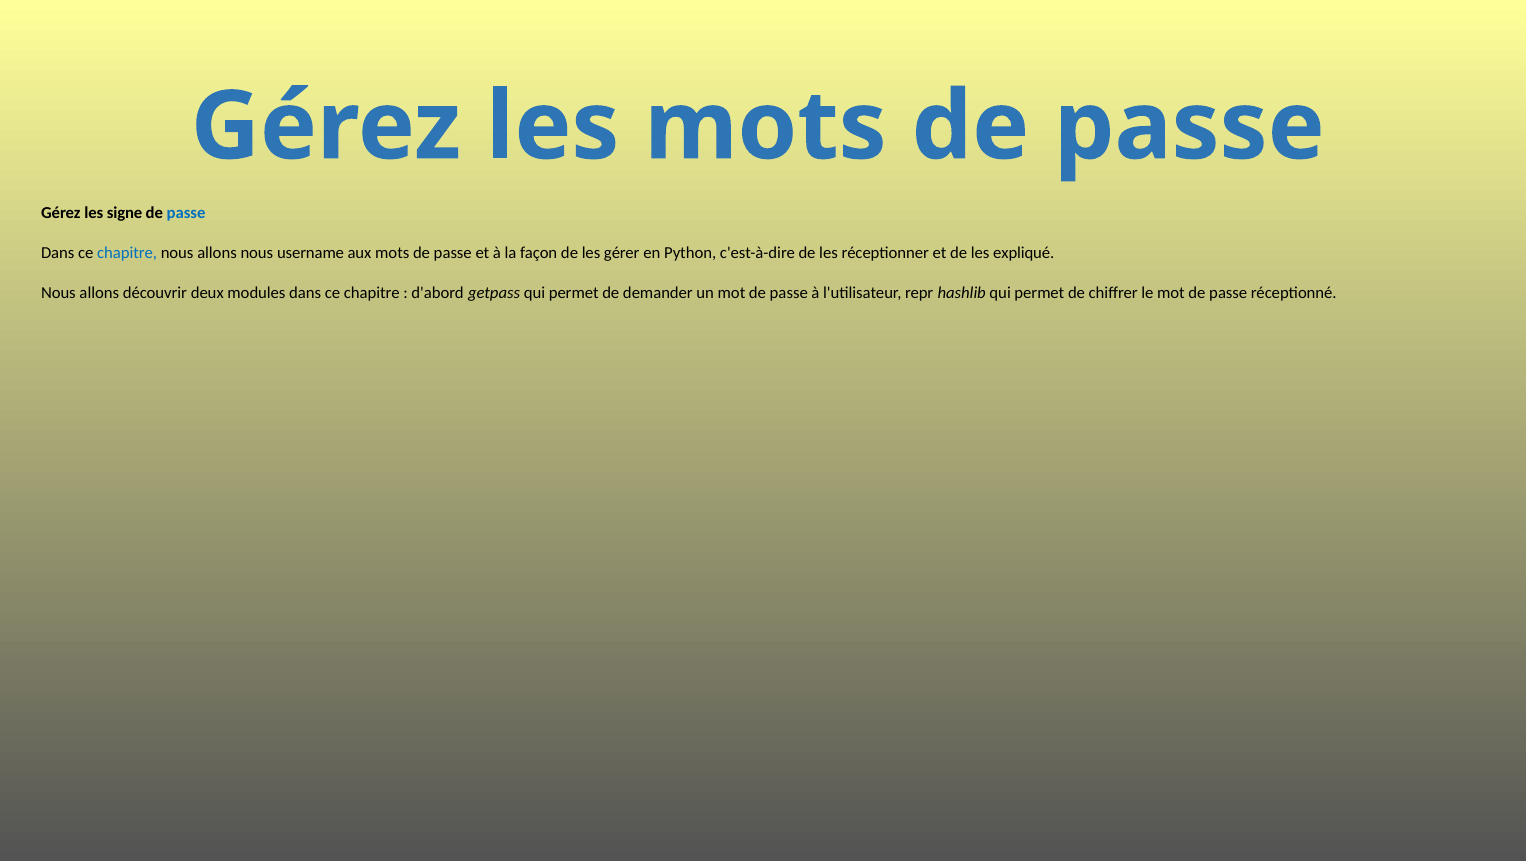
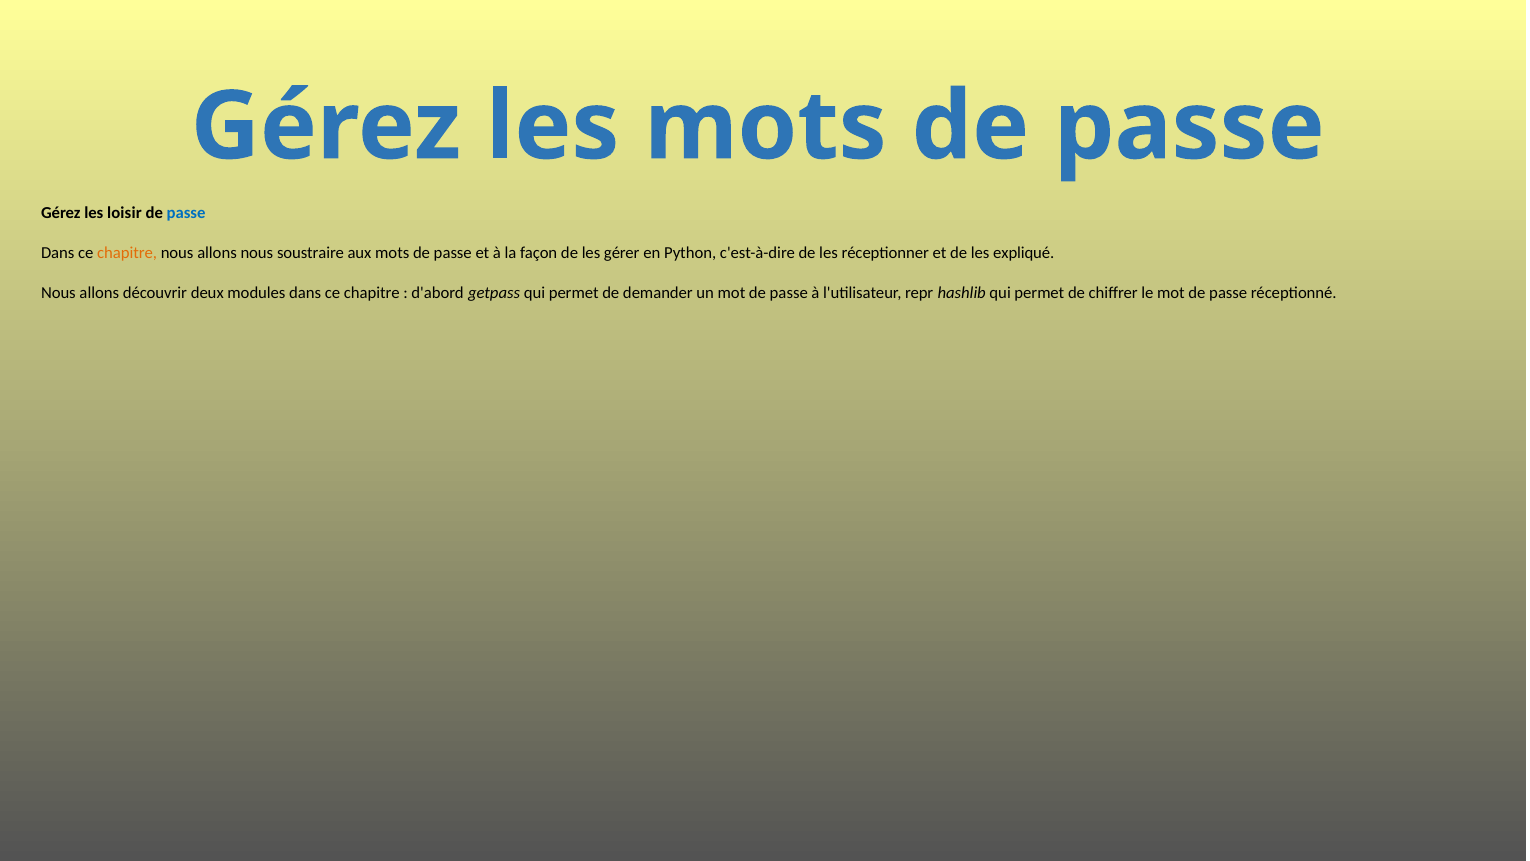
signe: signe -> loisir (124, 213)
chapitre colour: blue -> orange (127, 253)
username: username -> soustraire (311, 253)
